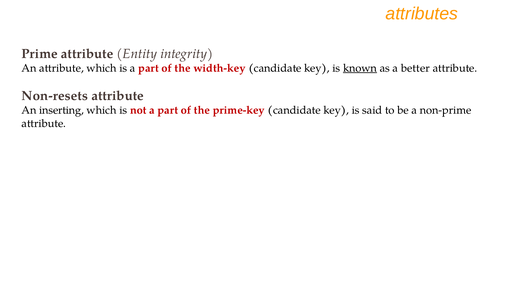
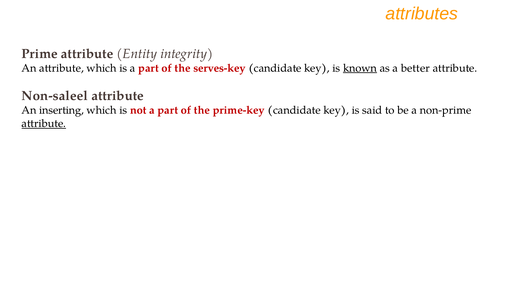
width-key: width-key -> serves-key (220, 68)
Non-resets: Non-resets -> Non-saleel (55, 96)
attribute underline: none -> present (44, 124)
